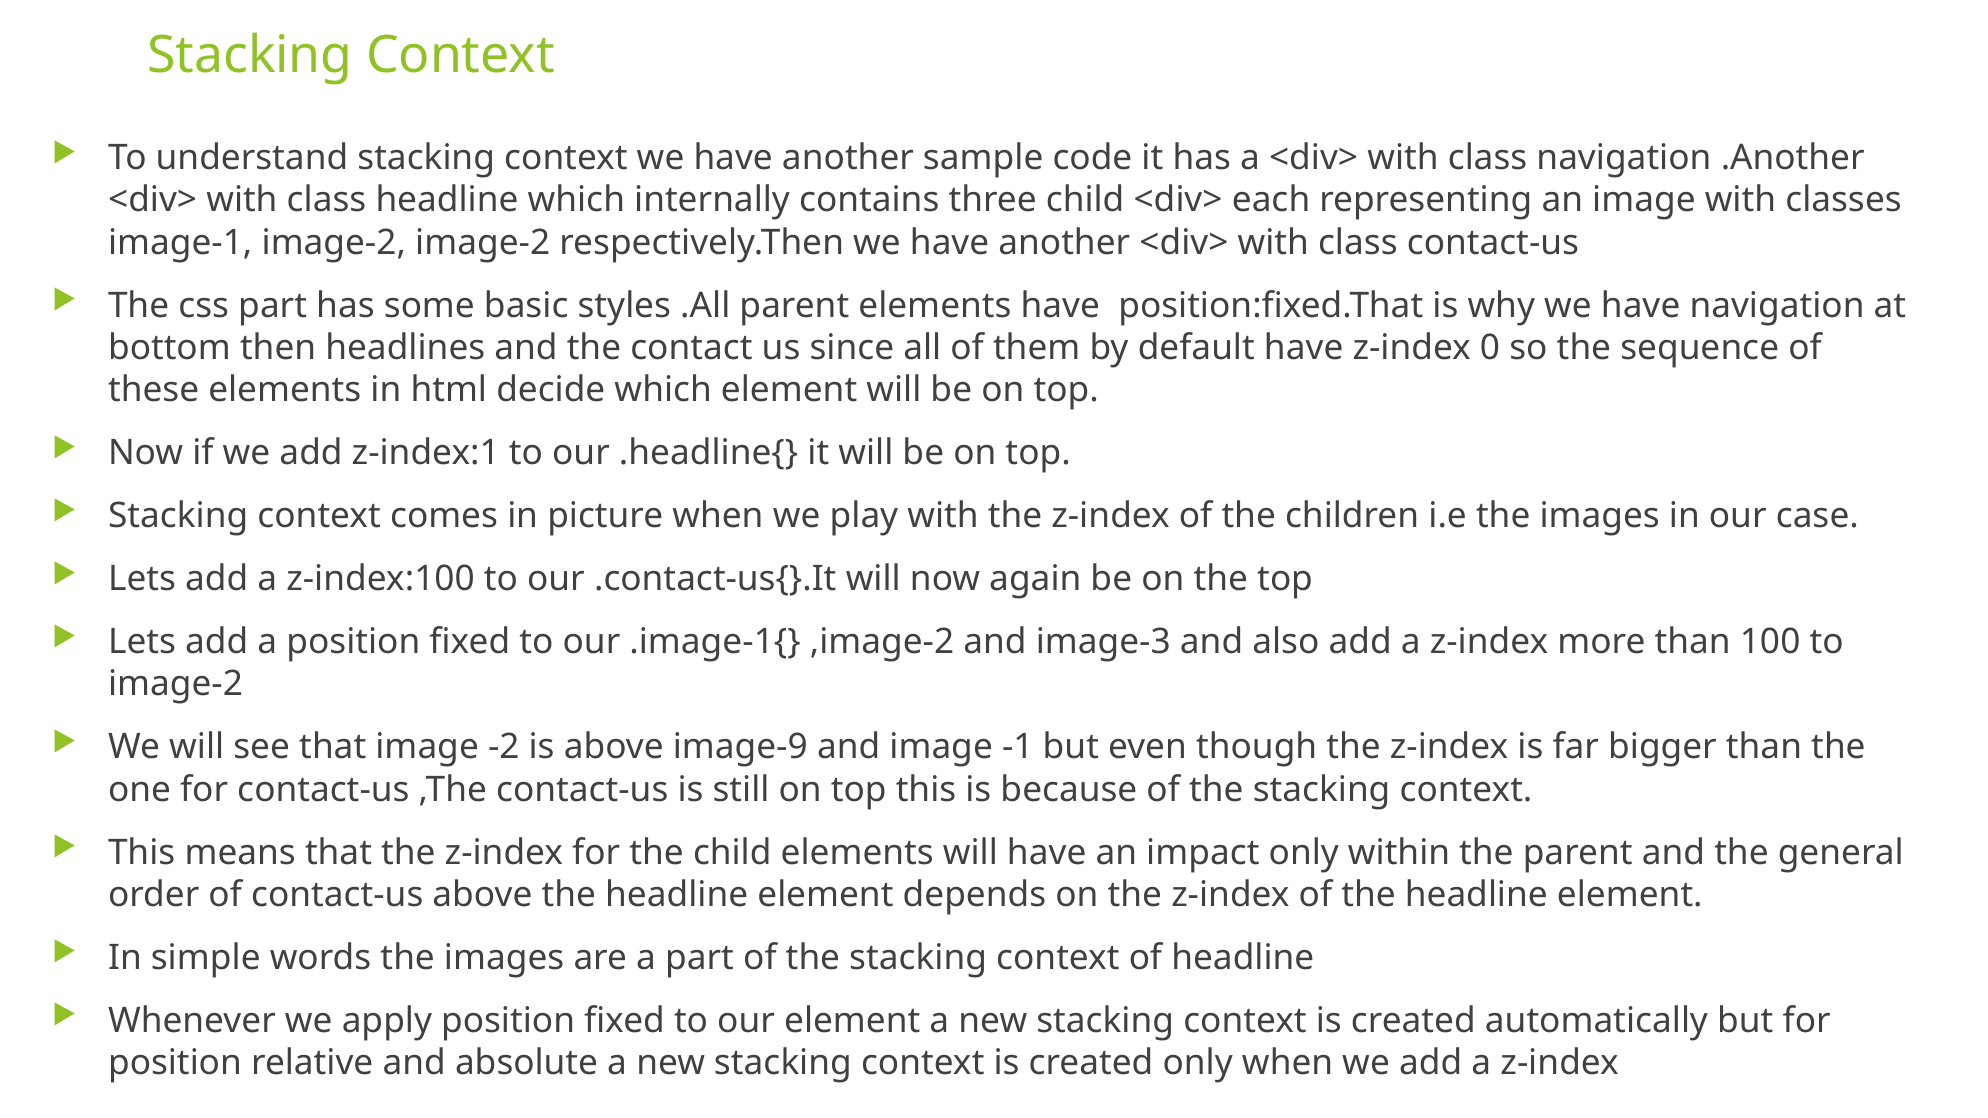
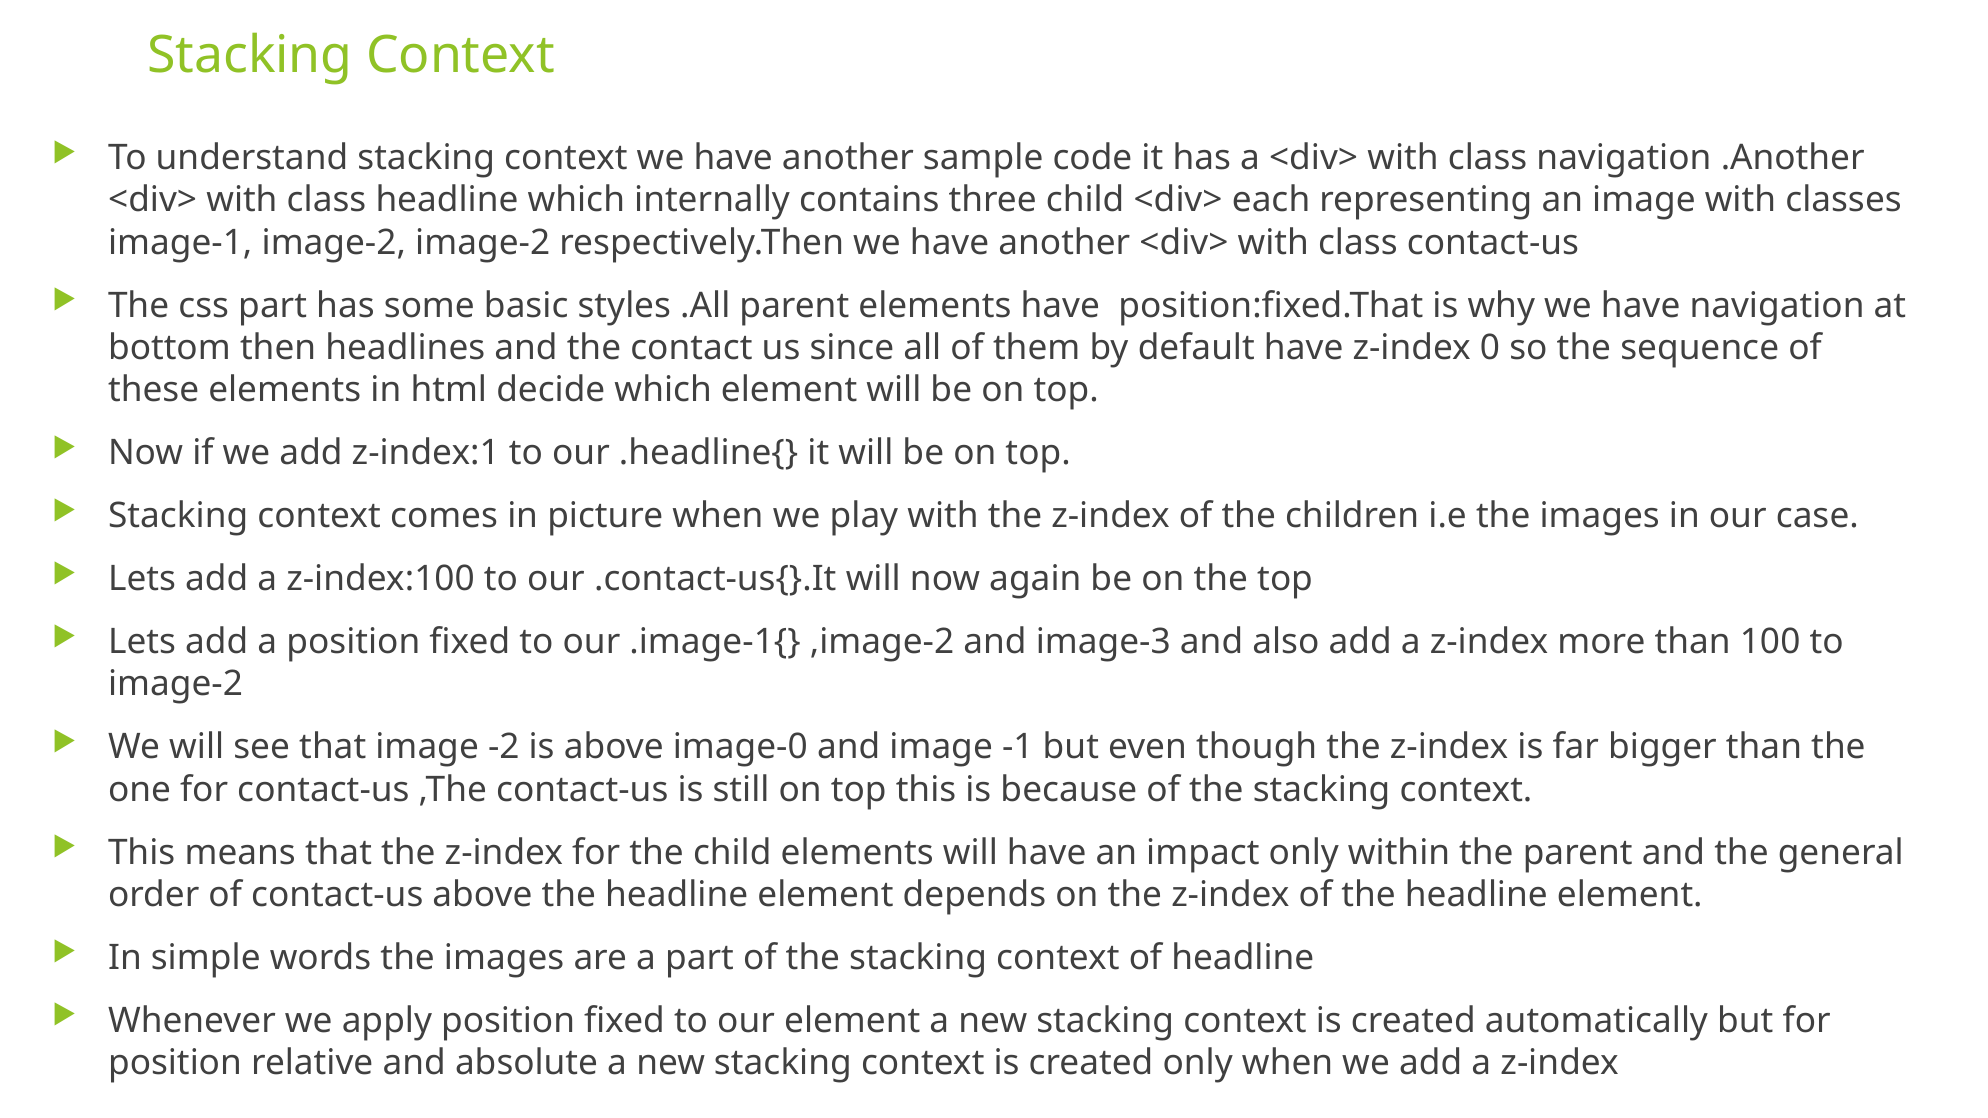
image-9: image-9 -> image-0 (740, 747)
